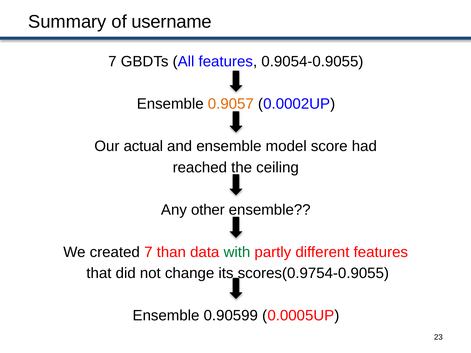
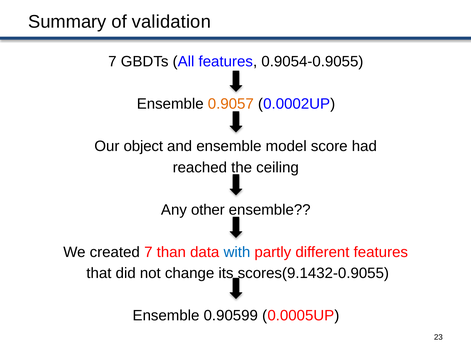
username: username -> validation (171, 22)
actual: actual -> object (143, 146)
with colour: green -> blue (237, 252)
scores(0.9754-0.9055: scores(0.9754-0.9055 -> scores(9.1432-0.9055 (313, 273)
